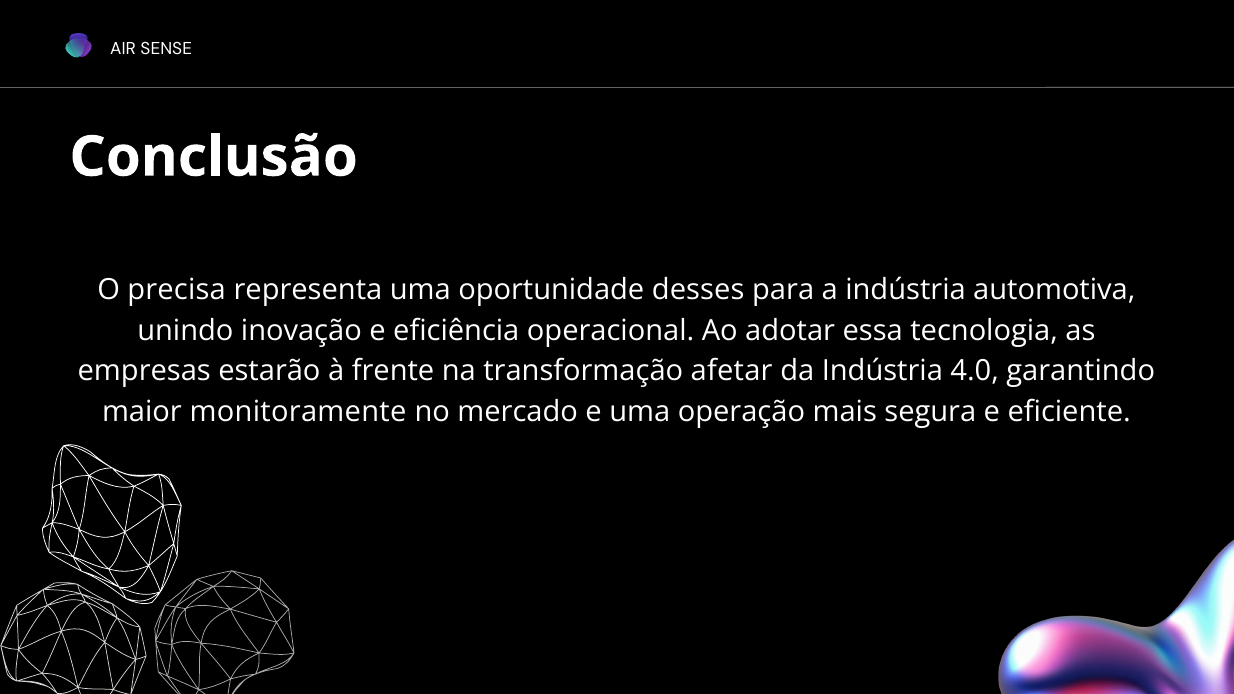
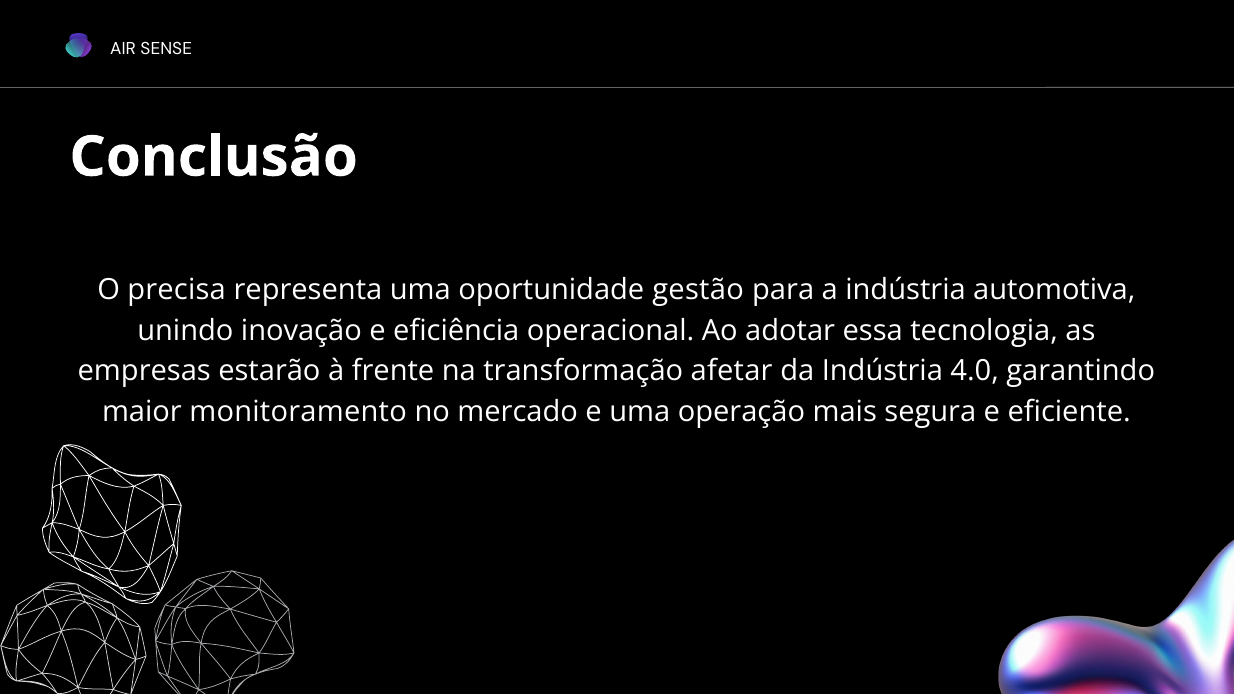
desses: desses -> gestão (698, 290)
monitoramente: monitoramente -> monitoramento (298, 412)
